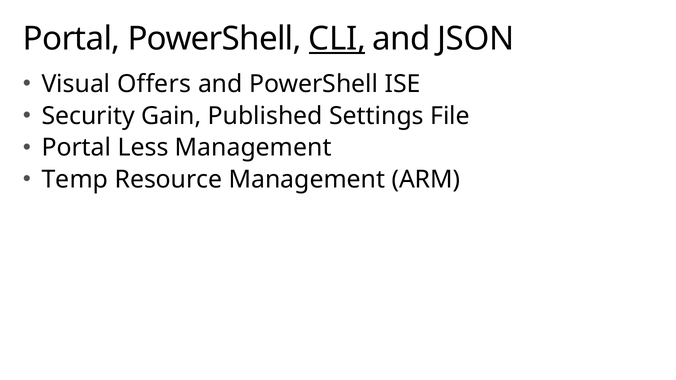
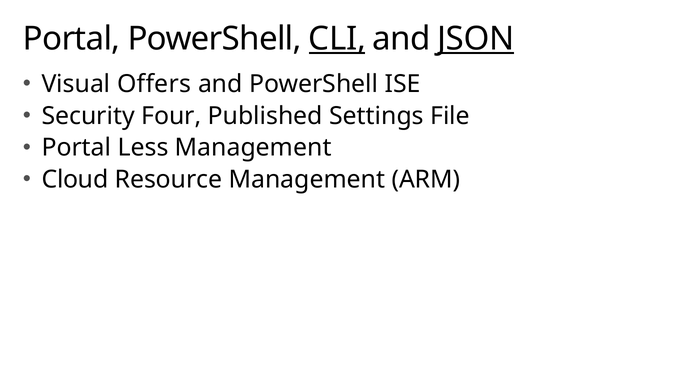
JSON underline: none -> present (476, 39)
Gain: Gain -> Four (171, 116)
Temp: Temp -> Cloud (75, 180)
